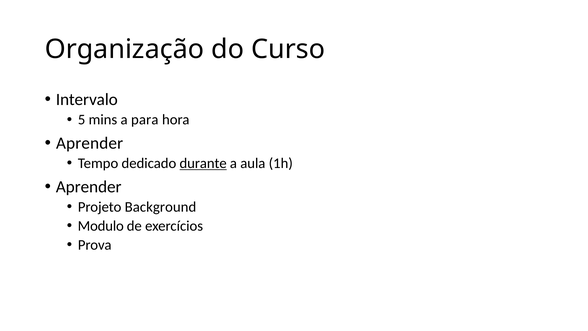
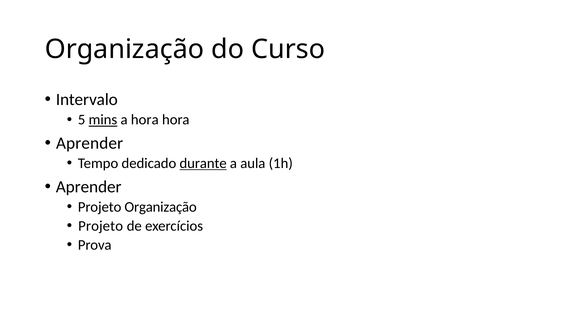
mins underline: none -> present (103, 120)
a para: para -> hora (145, 120)
Projeto Background: Background -> Organização (161, 207)
Modulo: Modulo -> Projeto (101, 226)
